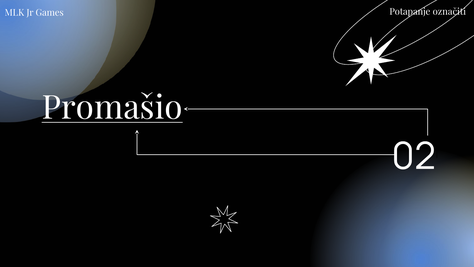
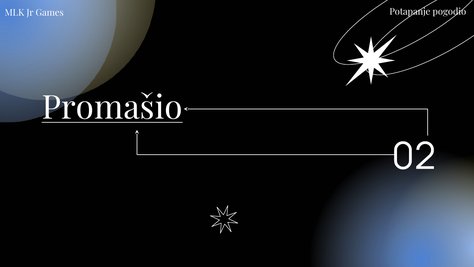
označiti: označiti -> pogodio (449, 12)
